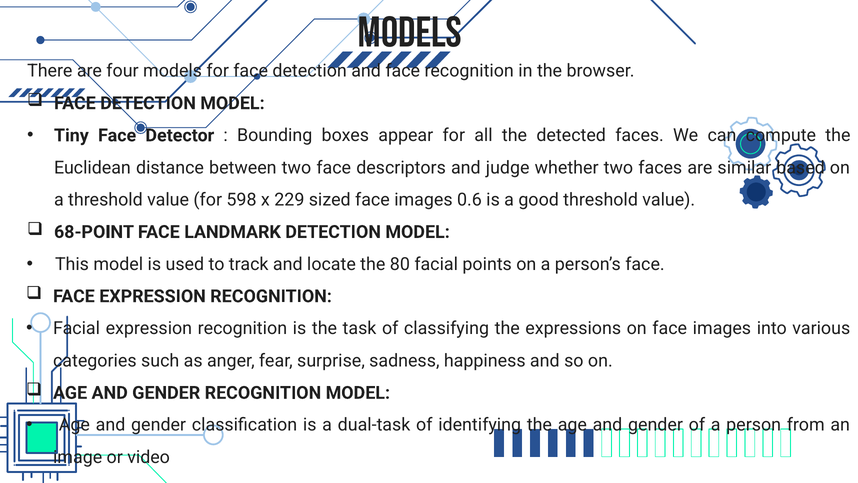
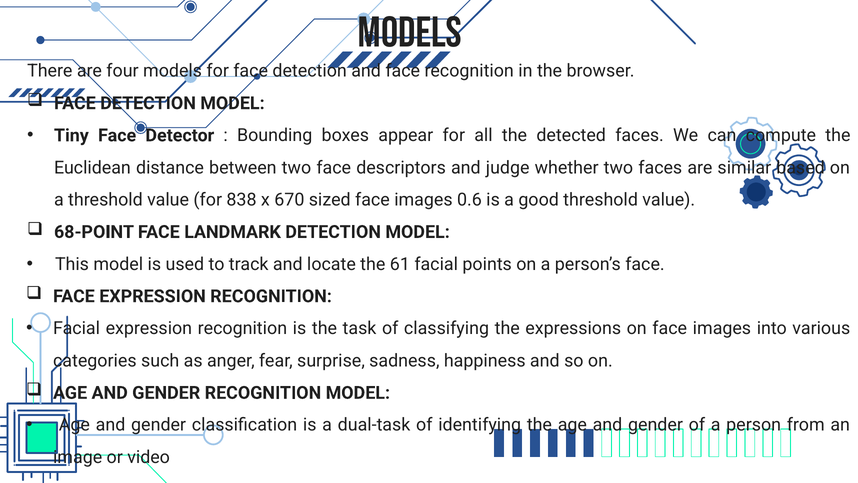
598: 598 -> 838 (241, 200)
229: 229 -> 670 (289, 200)
80: 80 -> 61 (400, 264)
